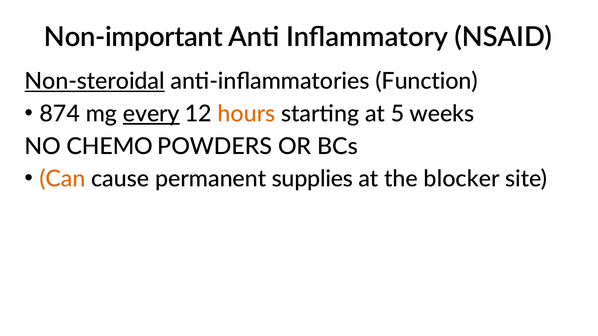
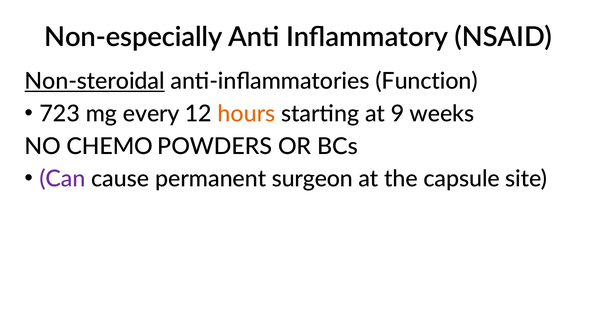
Non-important: Non-important -> Non-especially (133, 37)
874: 874 -> 723 (60, 114)
every underline: present -> none (151, 114)
5: 5 -> 9 (397, 114)
Can colour: orange -> purple (62, 179)
supplies: supplies -> surgeon (312, 179)
blocker: blocker -> capsule (462, 179)
